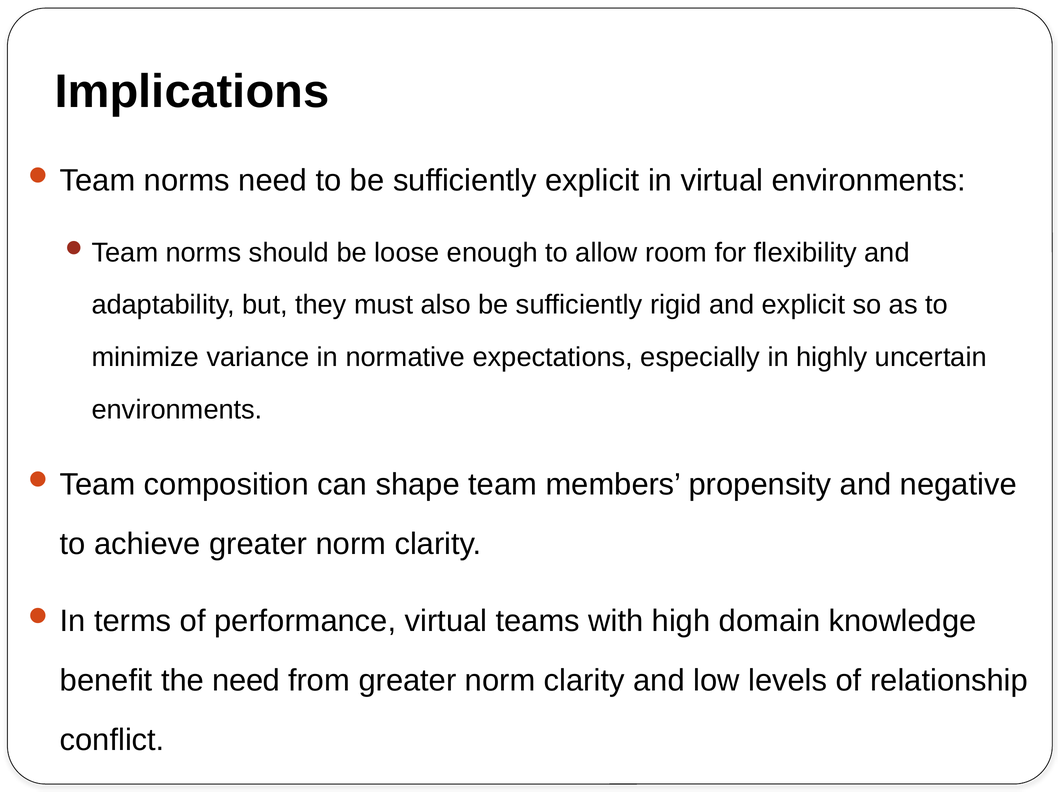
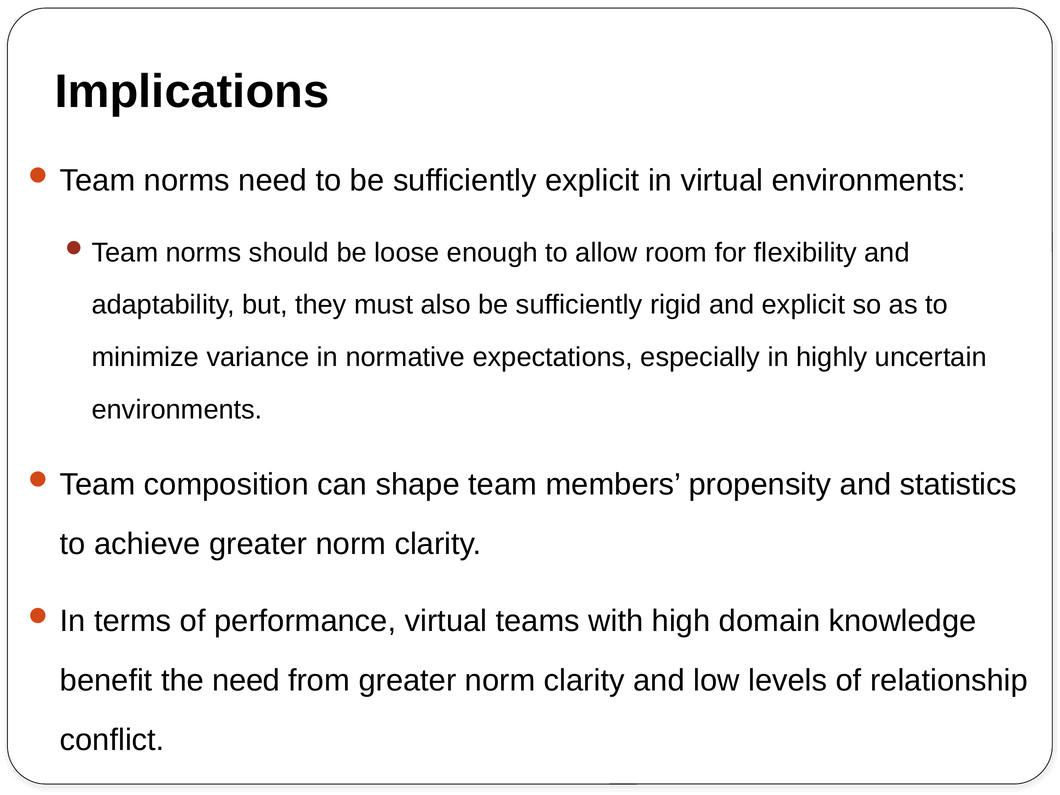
negative: negative -> statistics (958, 485)
